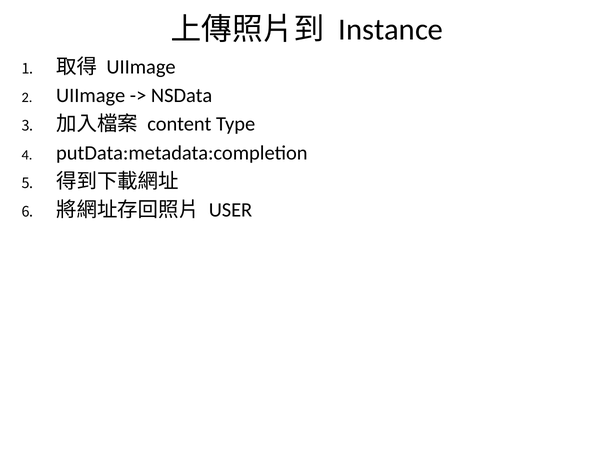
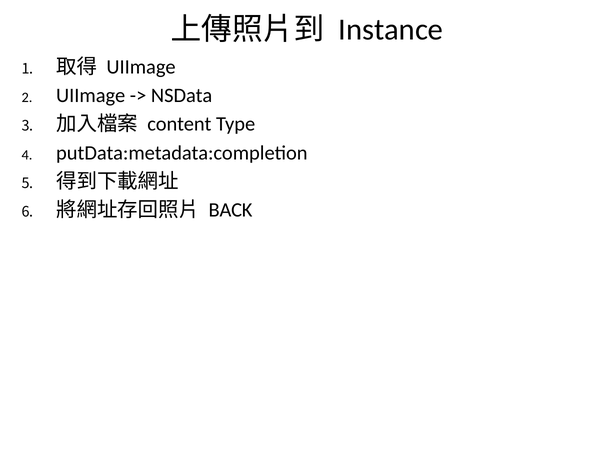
USER: USER -> BACK (231, 210)
